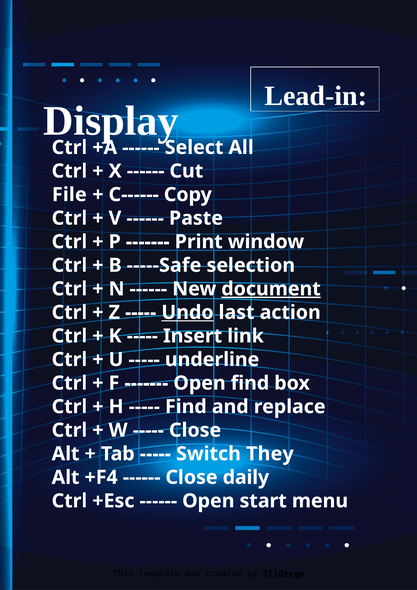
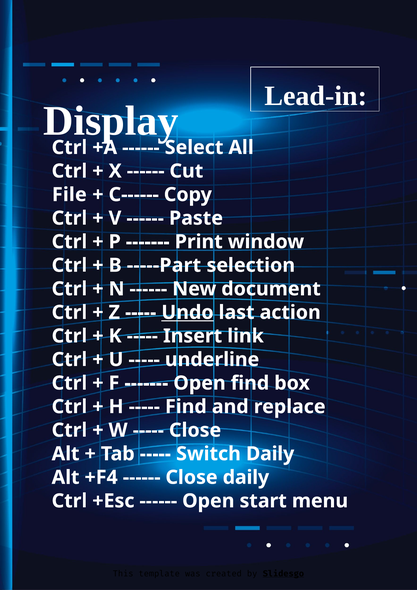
-----Safe: -----Safe -> -----Part (164, 265)
document underline: present -> none (271, 289)
Switch They: They -> Daily (270, 454)
